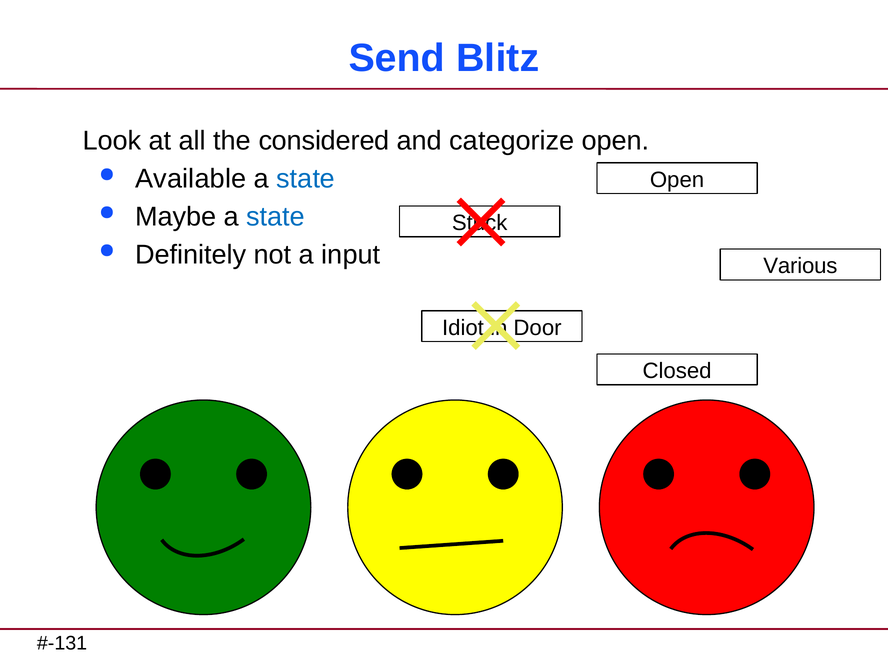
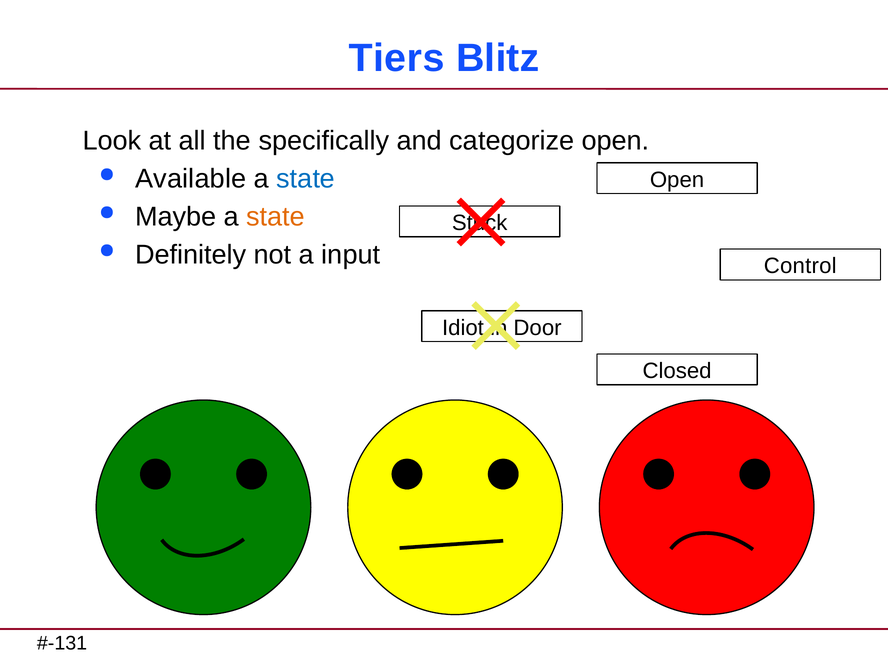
Send: Send -> Tiers (397, 58)
considered: considered -> specifically (324, 141)
state colour: blue -> orange (276, 217)
Various: Various -> Control (800, 266)
